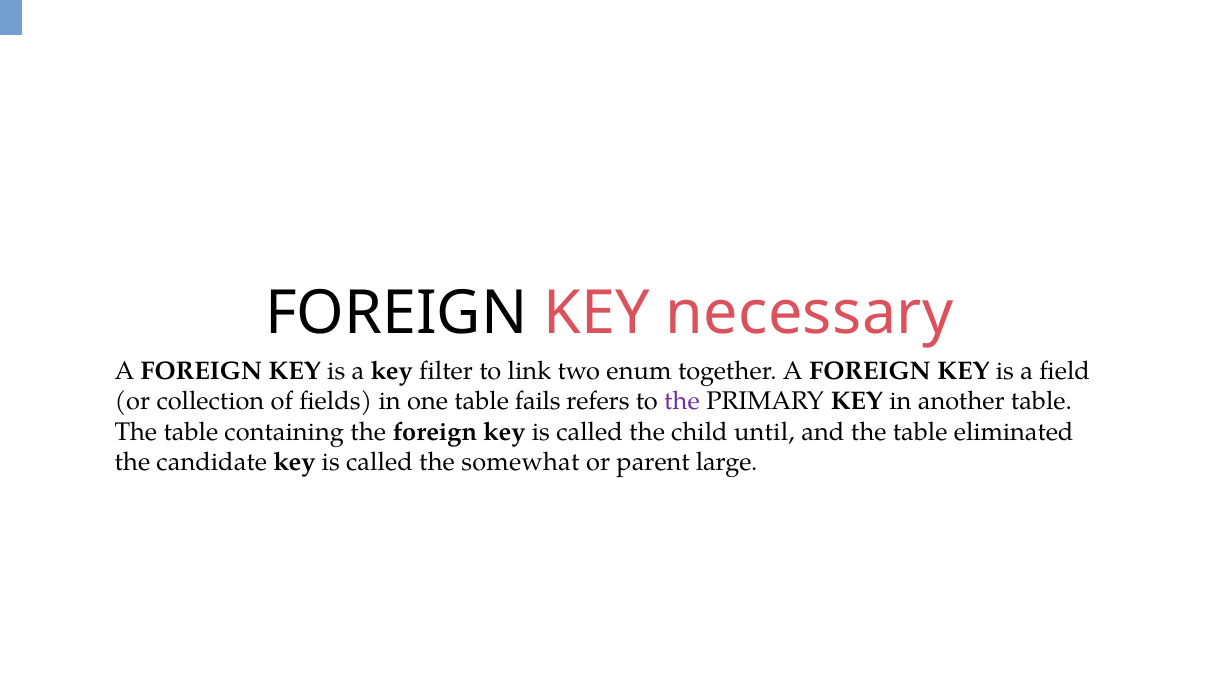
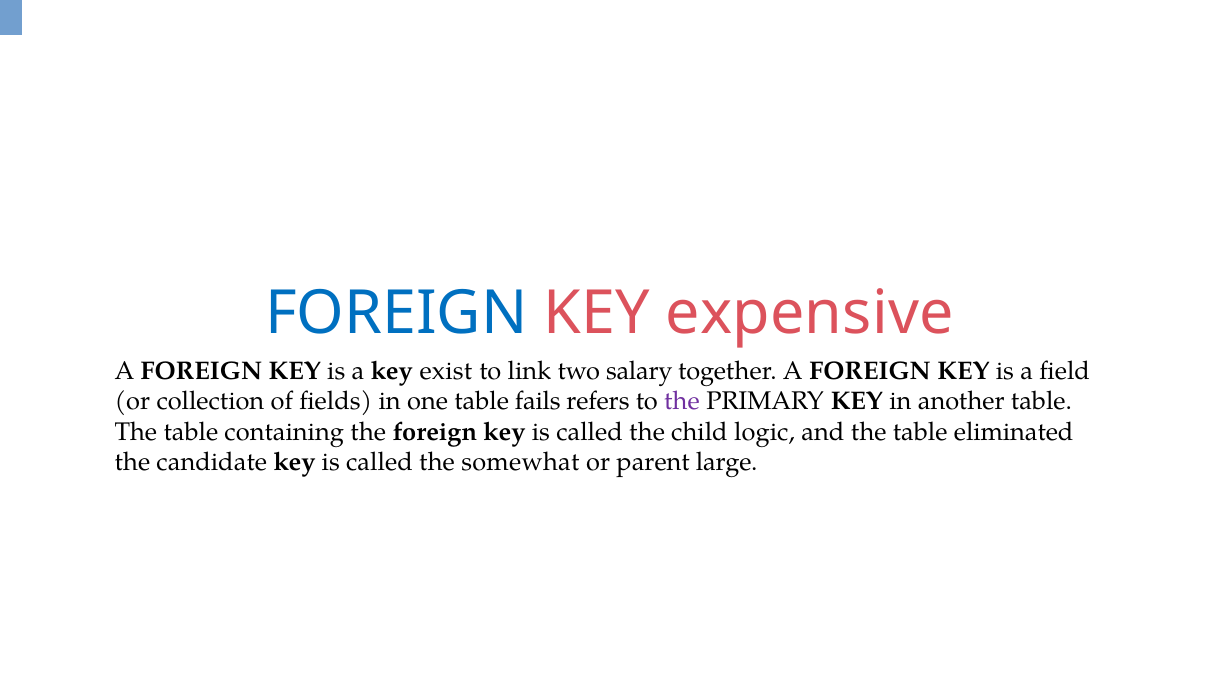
FOREIGN colour: black -> blue (397, 313)
necessary: necessary -> expensive (810, 313)
filter: filter -> exist (446, 371)
enum: enum -> salary (639, 371)
until: until -> logic (765, 432)
